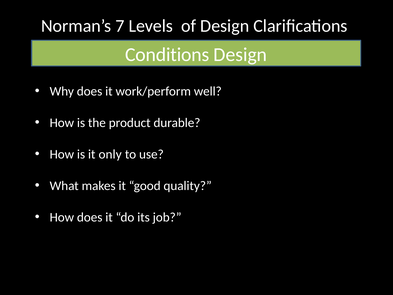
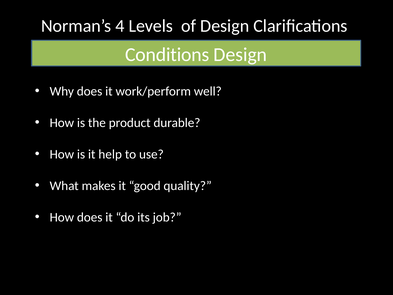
7: 7 -> 4 (120, 26)
only: only -> help (110, 154)
